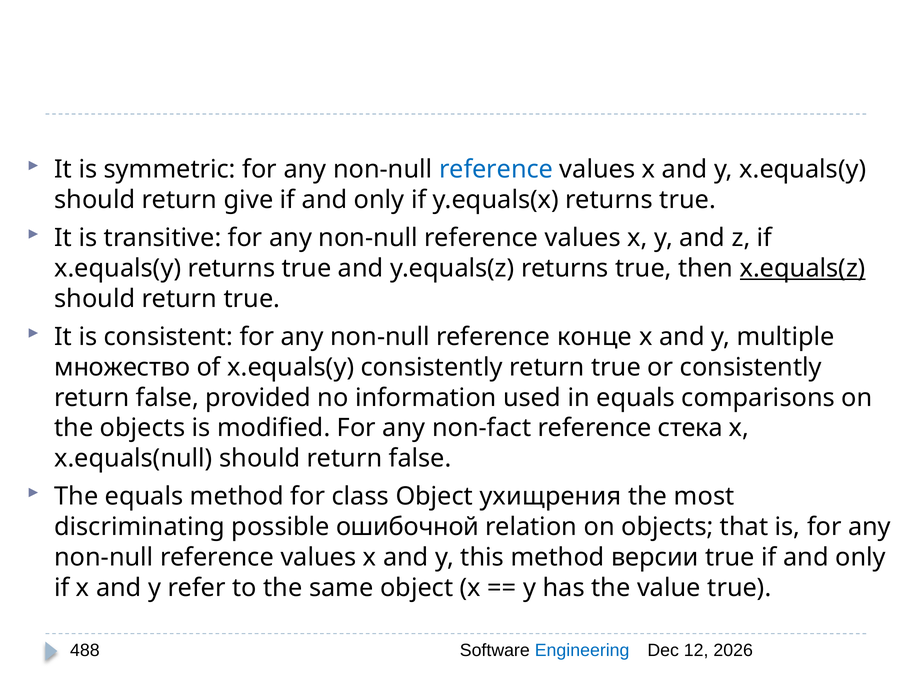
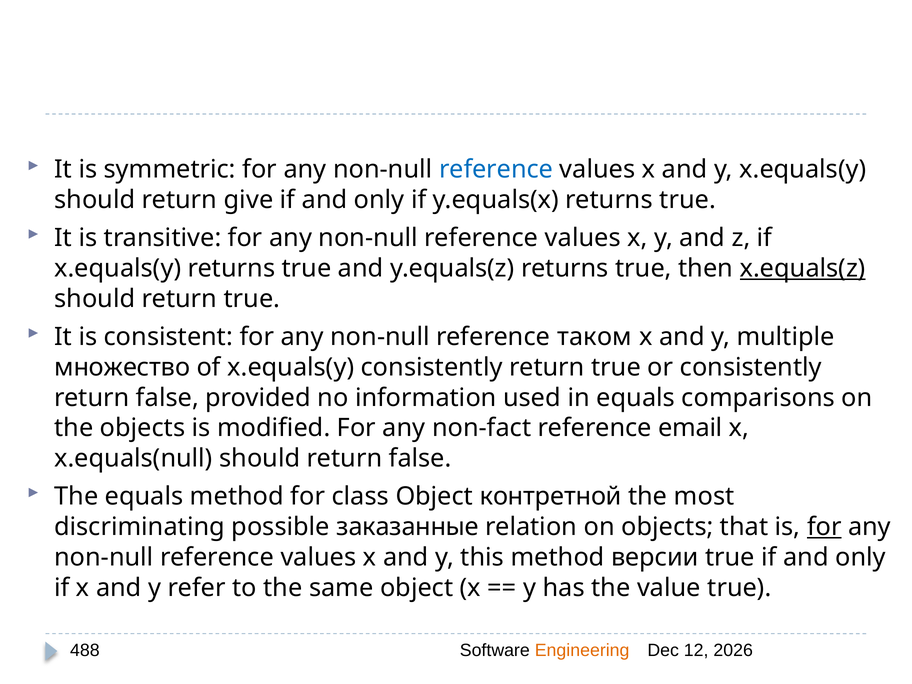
конце: конце -> таком (594, 337)
стека: стека -> email (690, 428)
ухищрения: ухищрения -> контретной (551, 497)
ошибочной: ошибочной -> заказанные (408, 527)
for underline: none -> present (824, 527)
Engineering colour: blue -> orange (582, 650)
